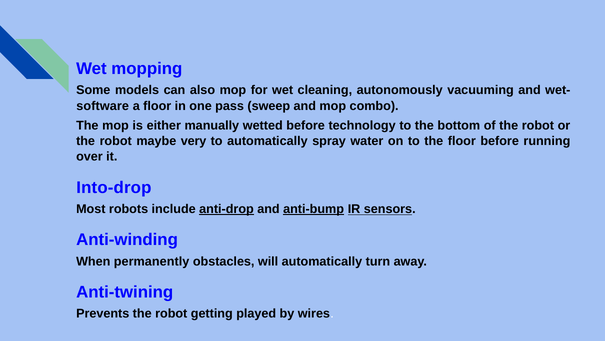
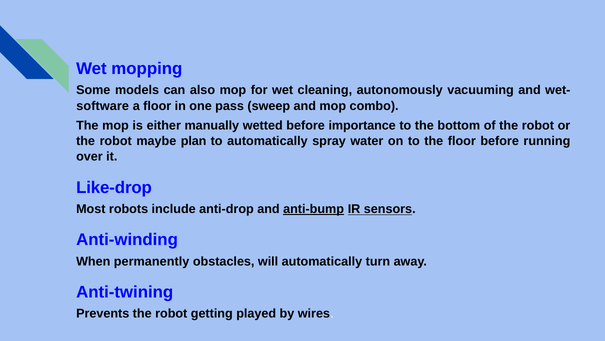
technology: technology -> importance (362, 125)
very: very -> plan (194, 141)
Into-drop: Into-drop -> Like-drop (114, 187)
anti-drop underline: present -> none (226, 209)
